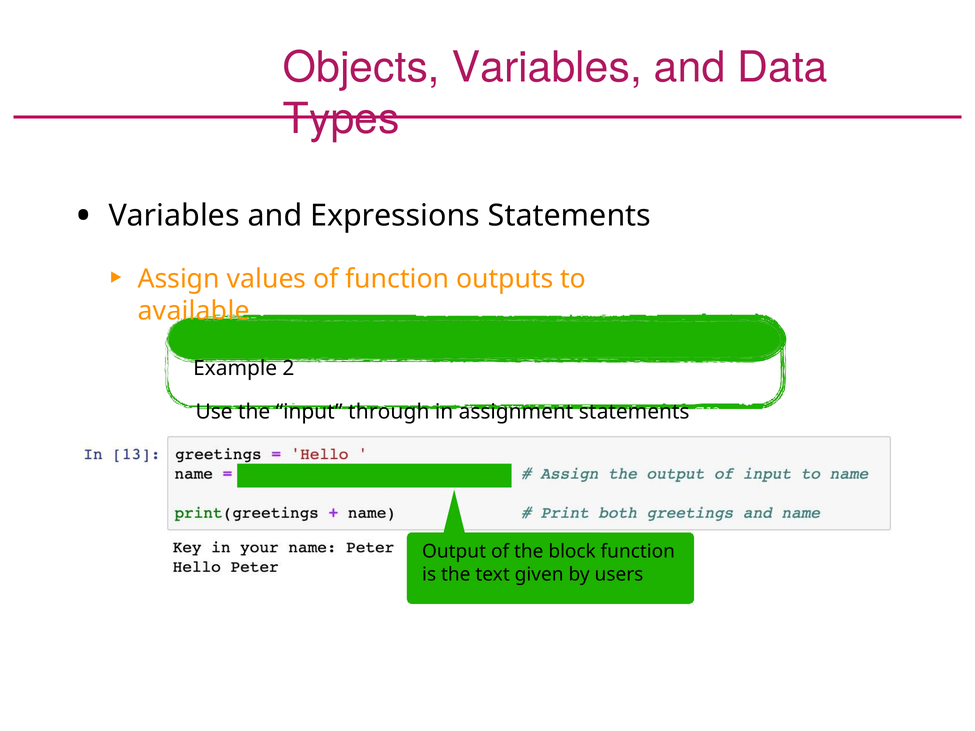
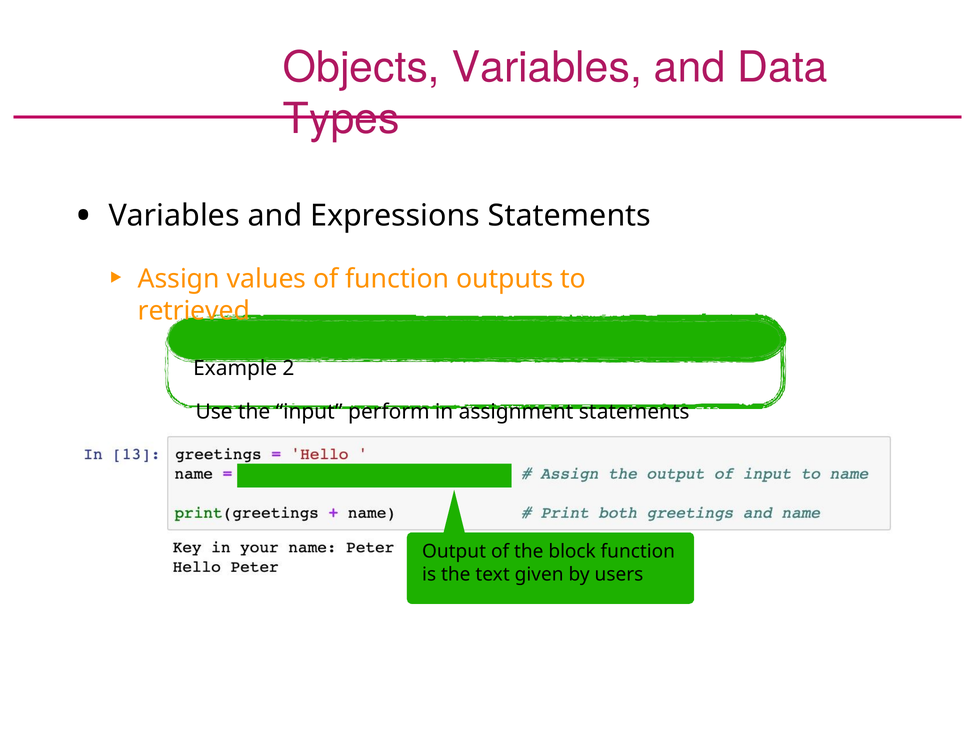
available: available -> retrieved (194, 311)
through: through -> perform (389, 412)
